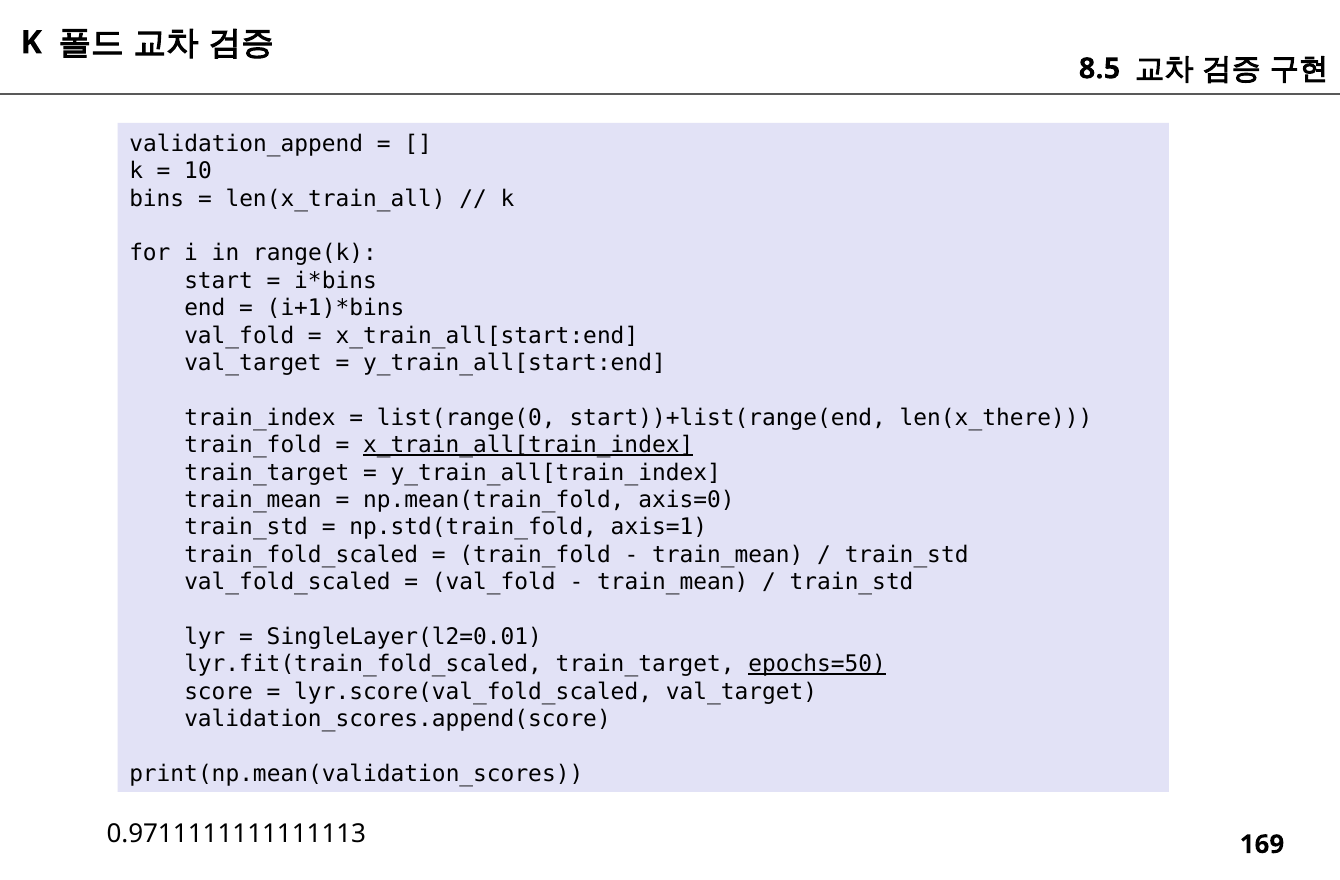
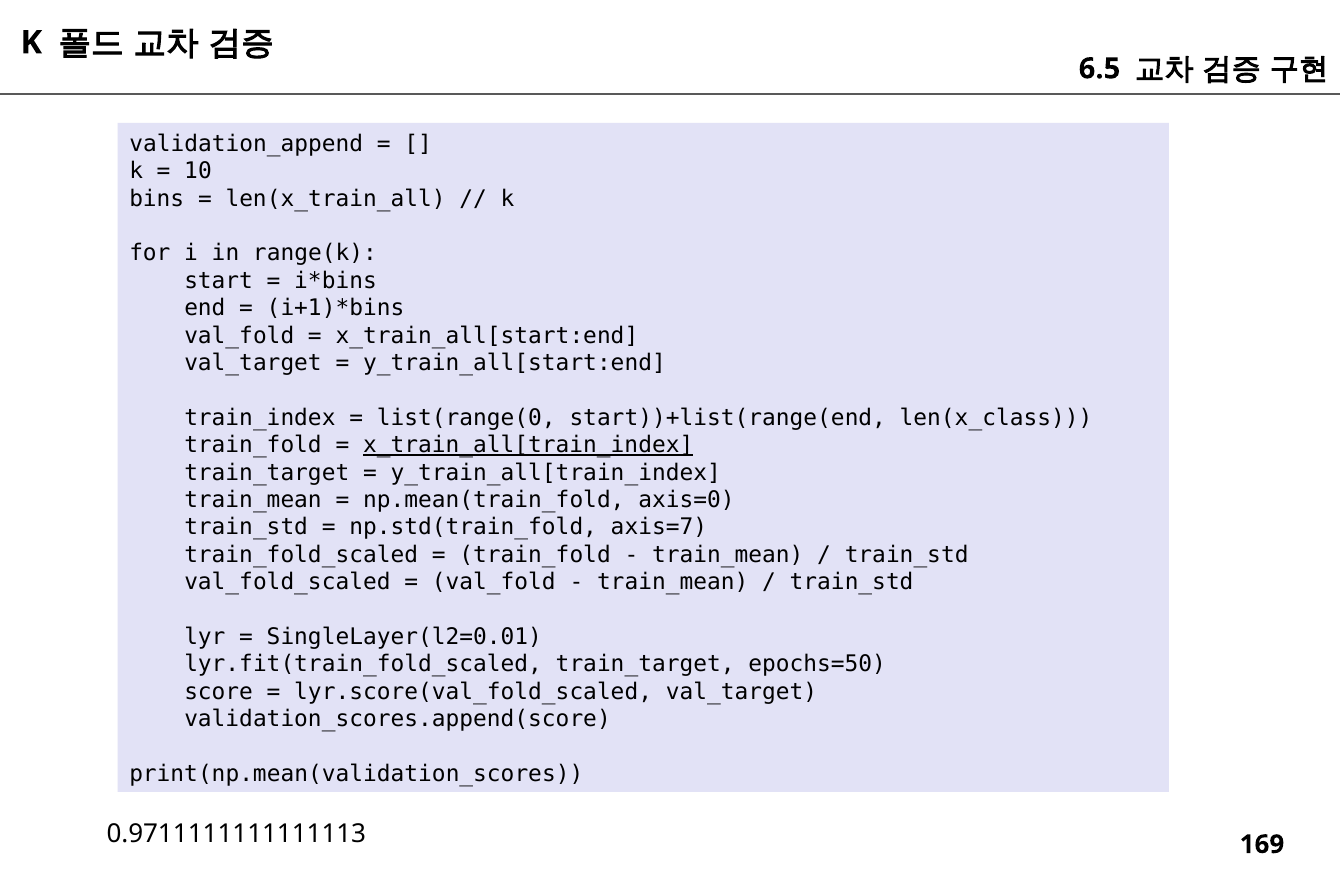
8.5: 8.5 -> 6.5 (1100, 69)
len(x_there: len(x_there -> len(x_class (996, 418)
axis=1: axis=1 -> axis=7 (659, 527)
epochs=50 underline: present -> none (817, 664)
